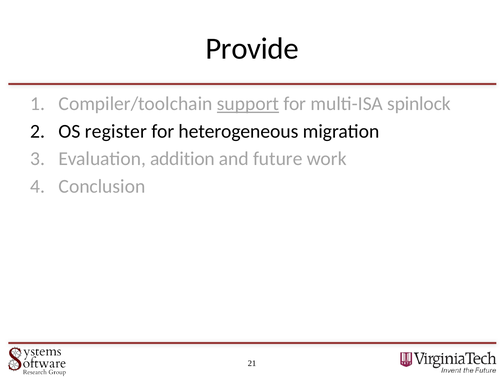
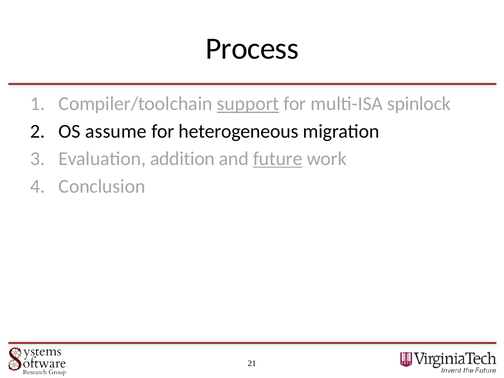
Provide: Provide -> Process (252, 49)
register: register -> assume (116, 131)
future underline: none -> present (278, 159)
